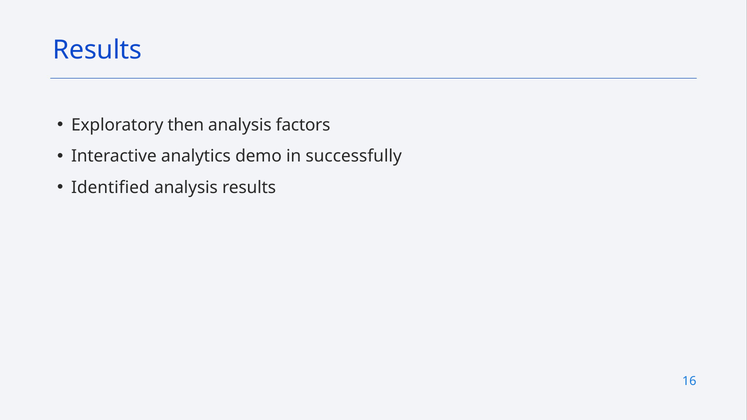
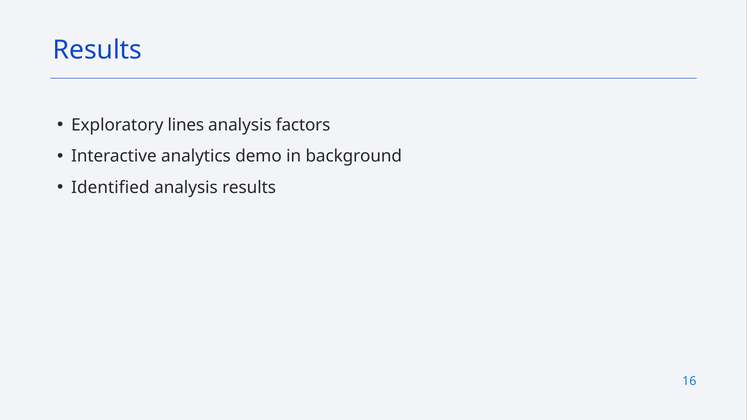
then: then -> lines (186, 125)
successfully: successfully -> background (354, 156)
